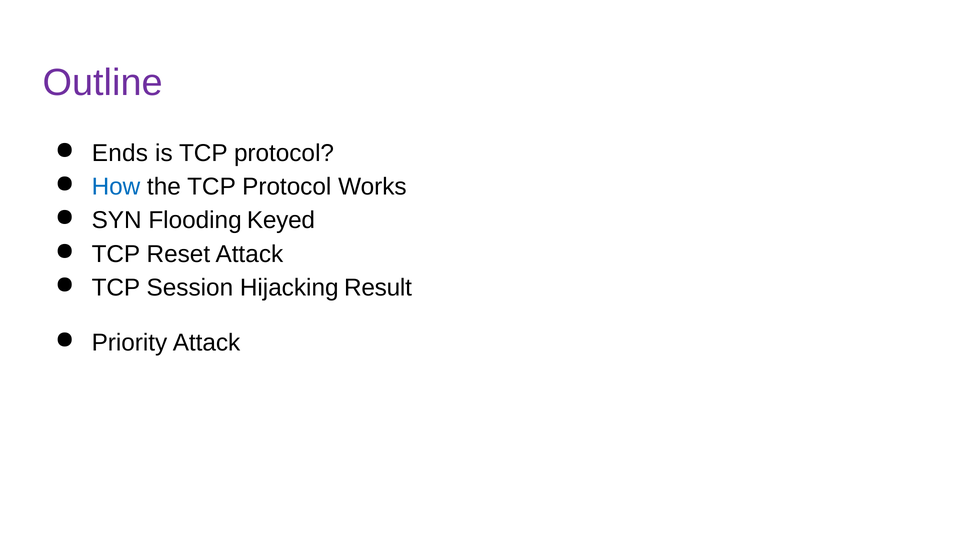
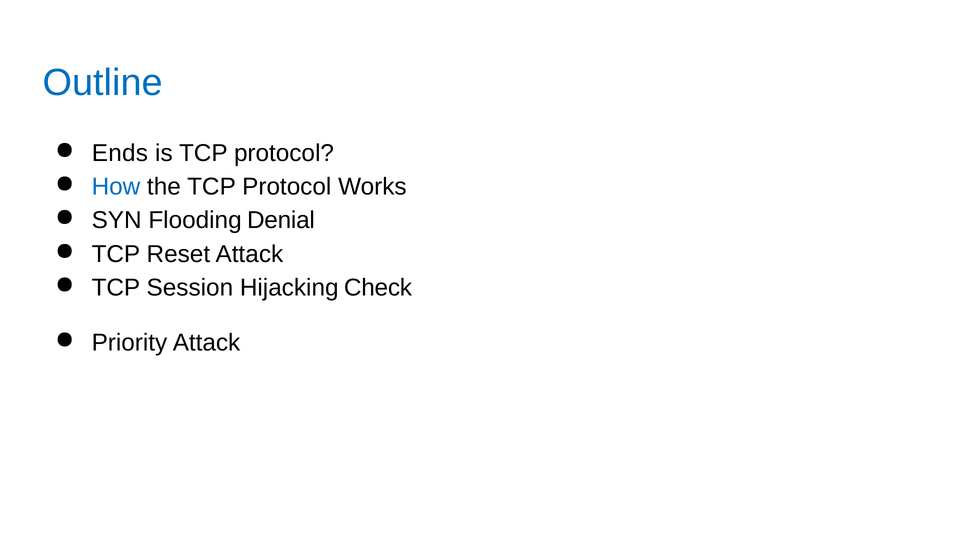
Outline colour: purple -> blue (103, 83)
Keyed: Keyed -> Denial (281, 220)
Result: Result -> Check (378, 288)
